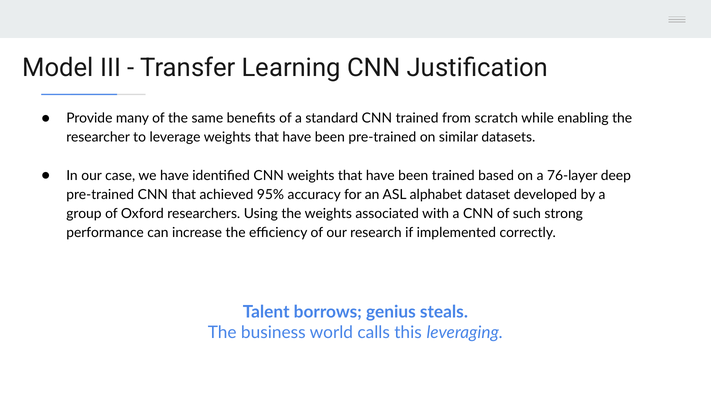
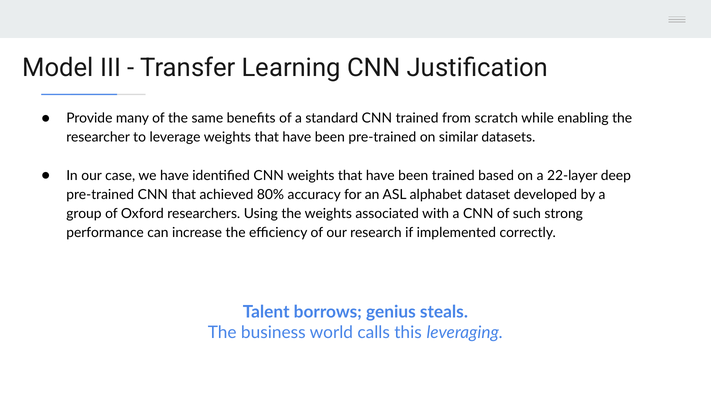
76-layer: 76-layer -> 22-layer (572, 176)
95%: 95% -> 80% (270, 195)
